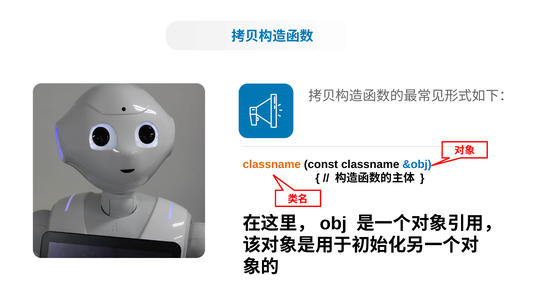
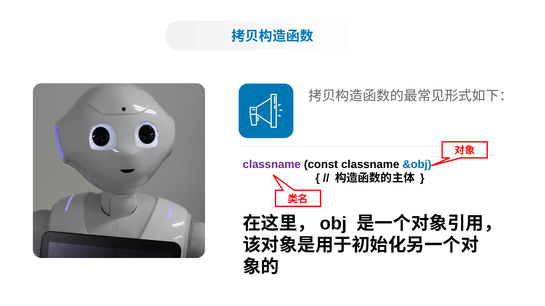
classname colour: orange -> purple (272, 165)
